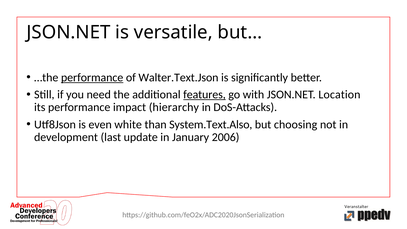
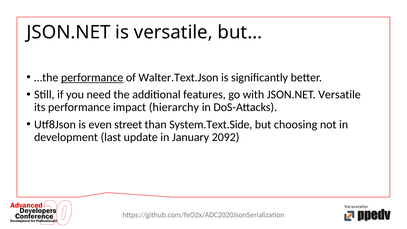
features underline: present -> none (204, 95)
JSON.NET Location: Location -> Versatile (339, 95)
white: white -> street (128, 124)
System.Text.Also: System.Text.Also -> System.Text.Side (211, 124)
2006: 2006 -> 2092 (226, 137)
